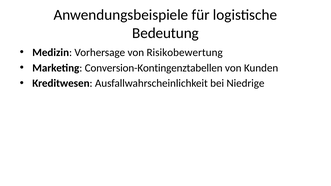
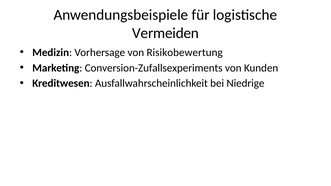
Bedeutung: Bedeutung -> Vermeiden (166, 33)
Conversion-Kontingenztabellen: Conversion-Kontingenztabellen -> Conversion-Zufallsexperiments (154, 68)
